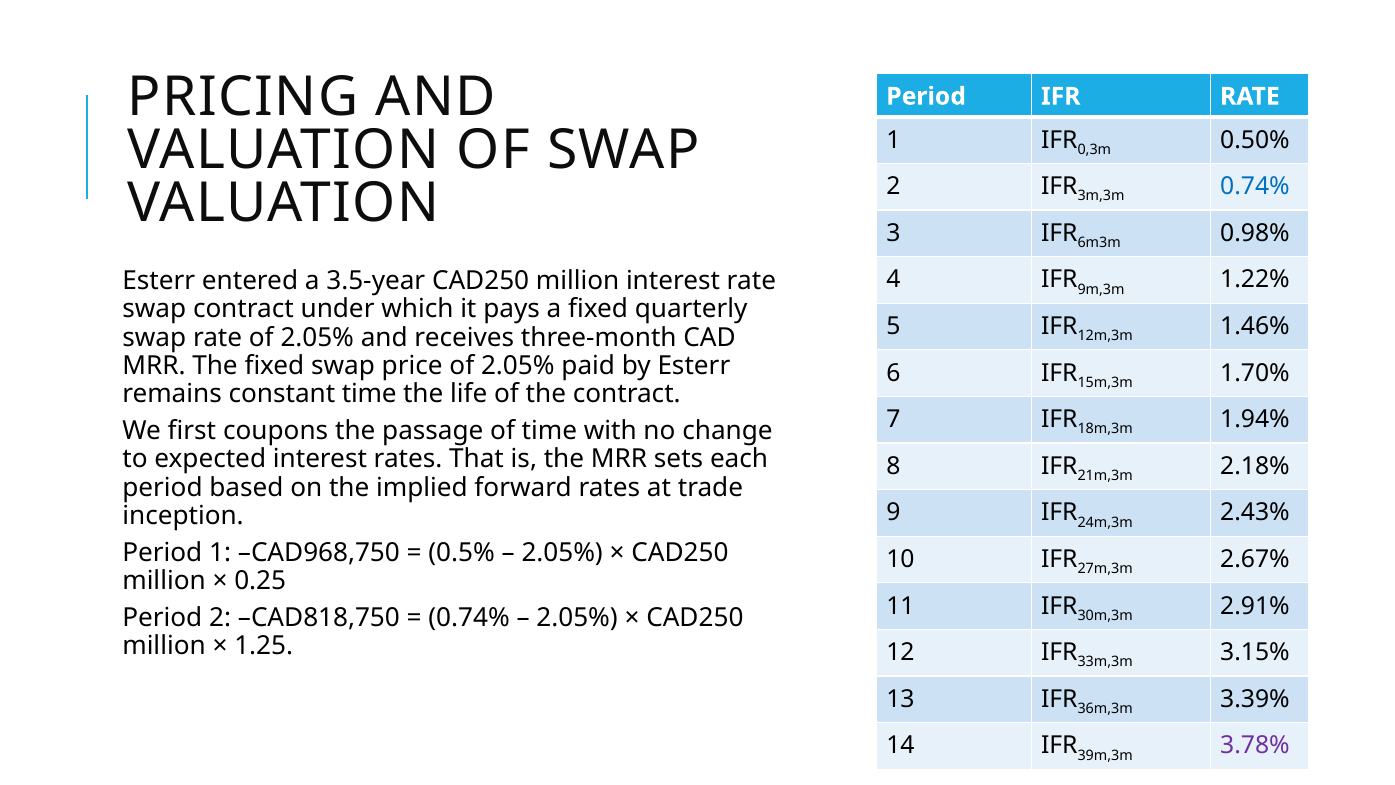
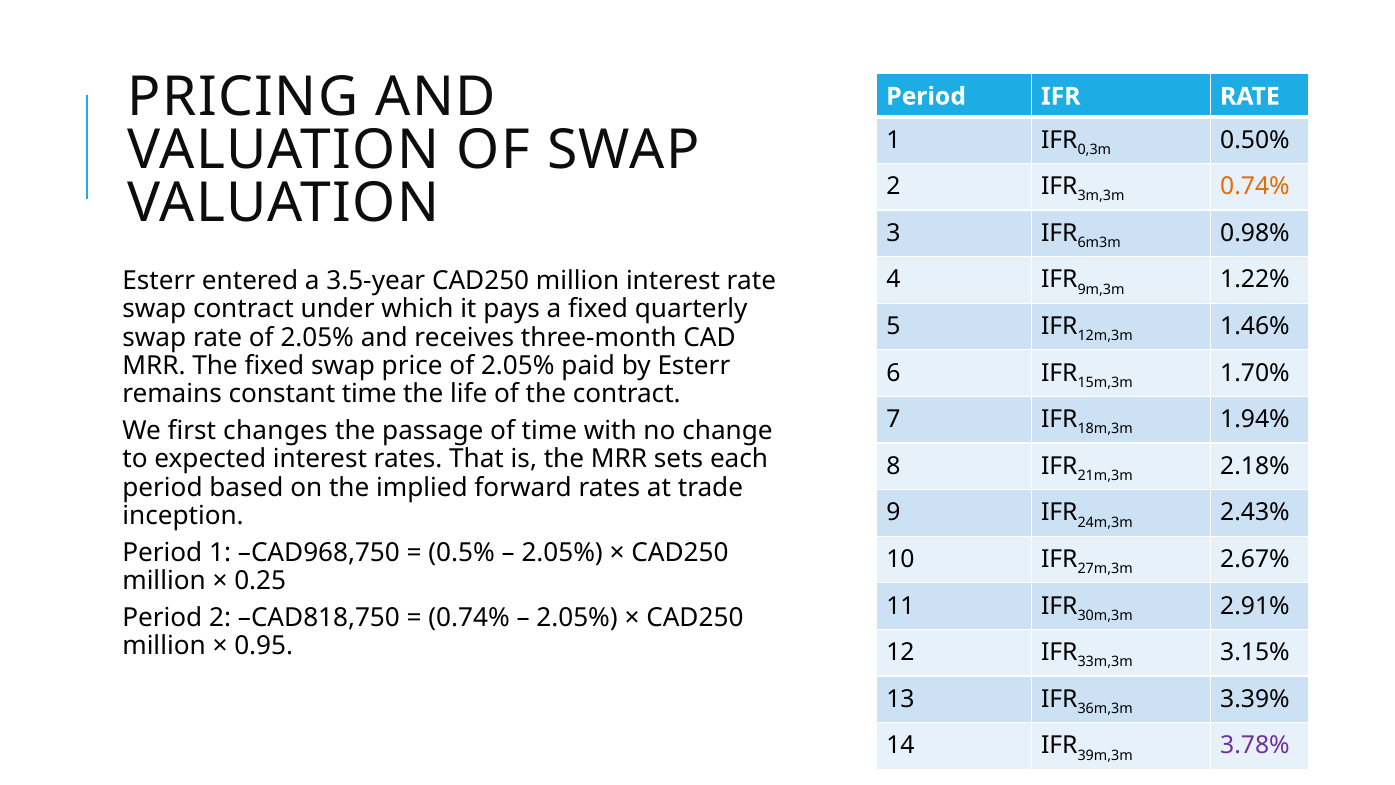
0.74% colour: blue -> orange (1255, 186)
coupons: coupons -> changes (275, 431)
1.25: 1.25 -> 0.95 (264, 646)
